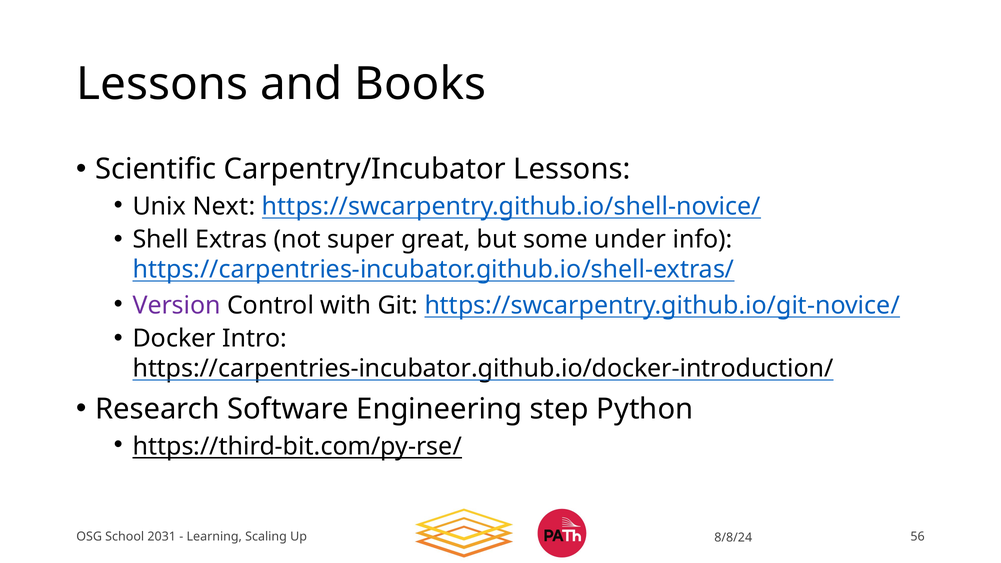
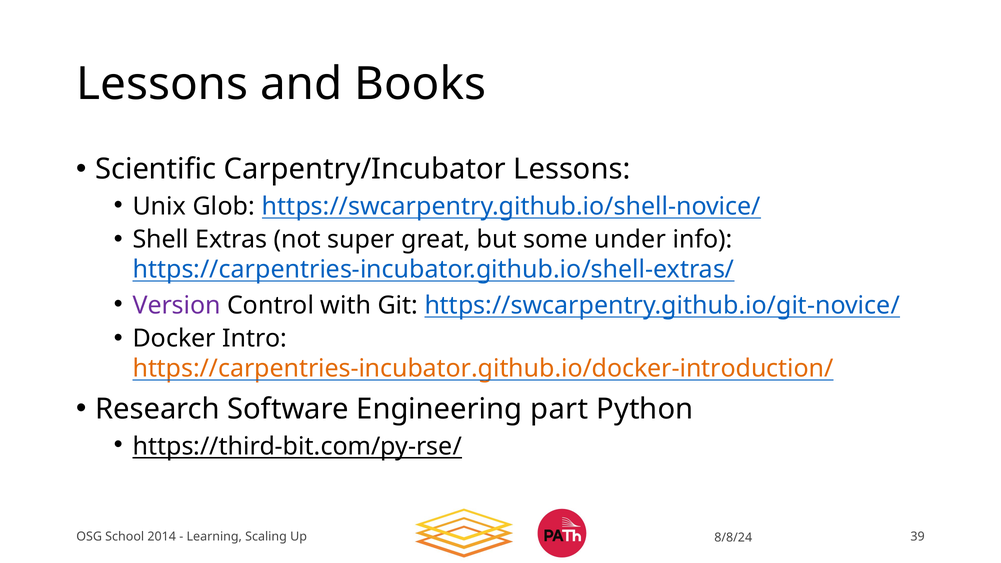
Next: Next -> Glob (224, 207)
https://carpentries-incubator.github.io/docker-introduction/ colour: black -> orange (483, 369)
step: step -> part (559, 409)
2031: 2031 -> 2014 (162, 537)
56: 56 -> 39 (918, 537)
